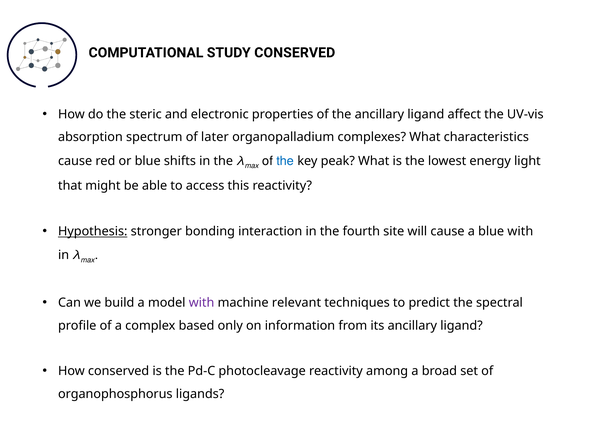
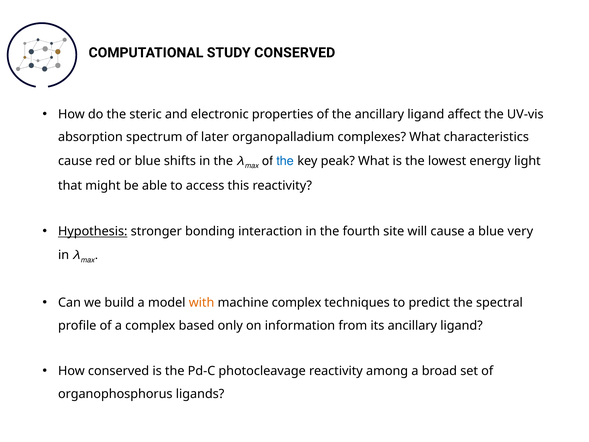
blue with: with -> very (520, 231)
with colour: purple -> orange (202, 303)
machine relevant: relevant -> complex (297, 303)
